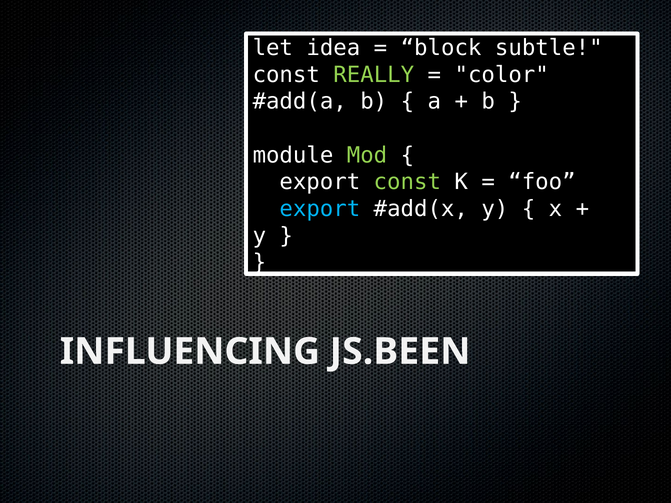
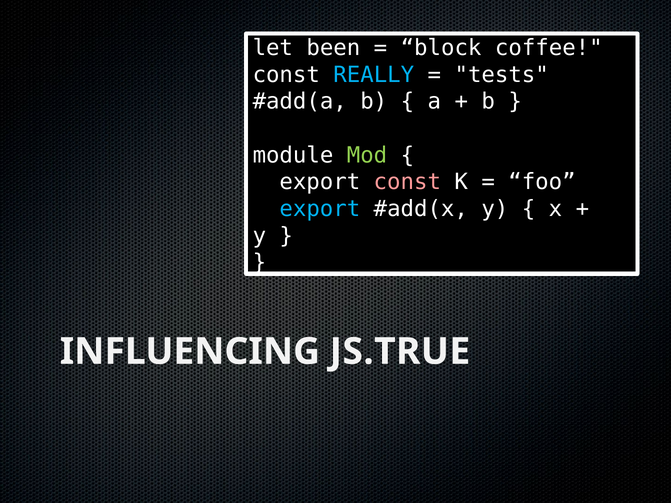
idea: idea -> been (333, 48)
subtle: subtle -> coffee (549, 48)
REALLY colour: light green -> light blue (374, 75)
color: color -> tests (502, 75)
const colour: light green -> pink (407, 182)
JS.BEEN: JS.BEEN -> JS.TRUE (400, 352)
